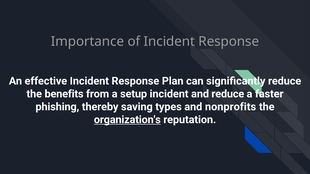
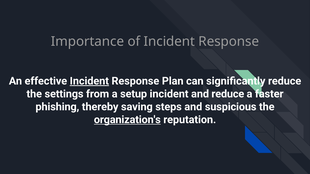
Incident underline: none -> present (89, 81)
benefits: benefits -> settings (64, 94)
types: types -> steps (169, 107)
nonprofits: nonprofits -> suspicious (231, 107)
